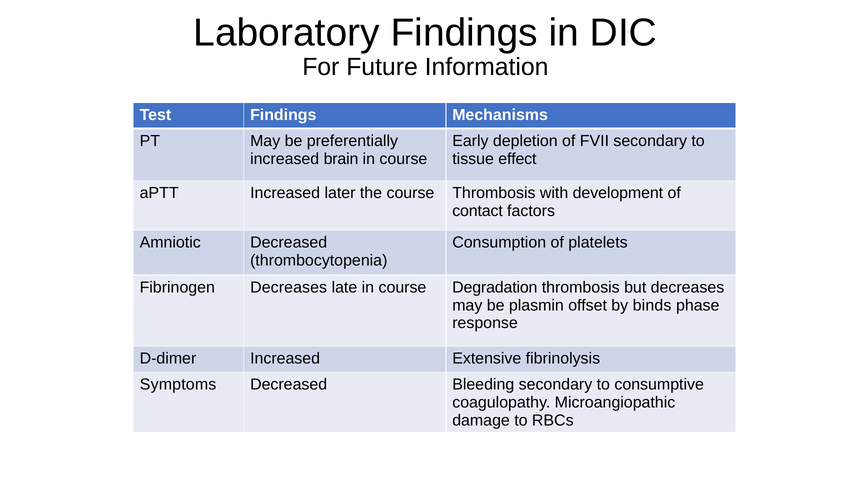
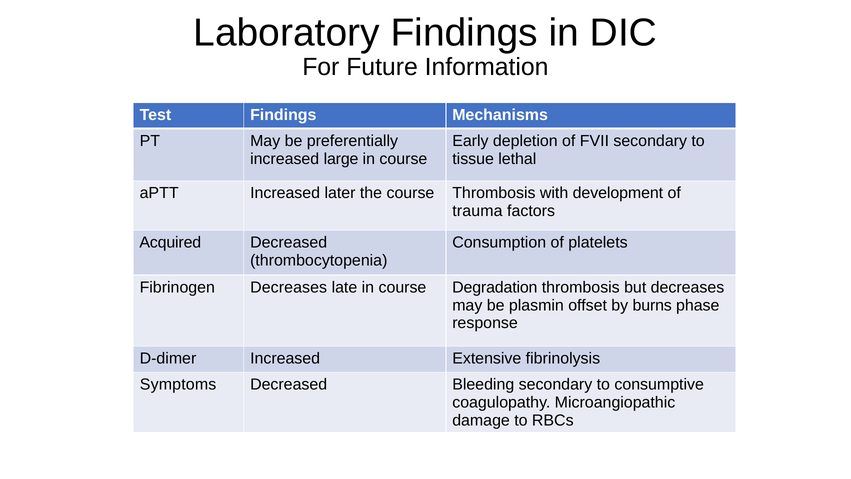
brain: brain -> large (341, 159)
effect: effect -> lethal (517, 159)
contact: contact -> trauma (477, 211)
Amniotic: Amniotic -> Acquired (170, 243)
binds: binds -> burns (652, 305)
